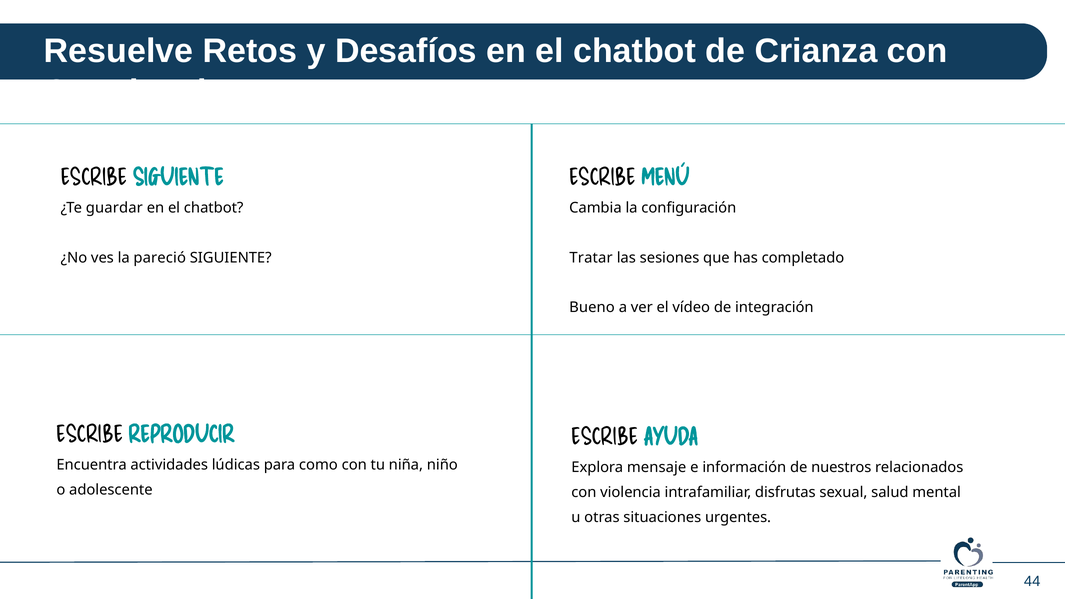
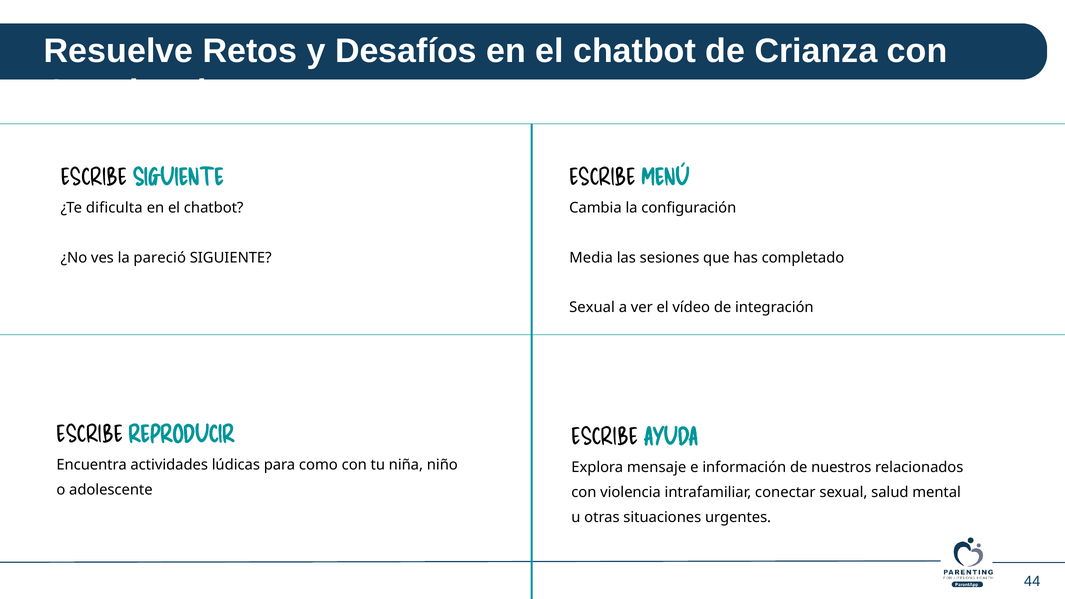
guardar: guardar -> dificulta (114, 208)
Tratar: Tratar -> Media (591, 258)
Bueno: Bueno -> Sexual (592, 307)
disfrutas: disfrutas -> conectar (785, 492)
